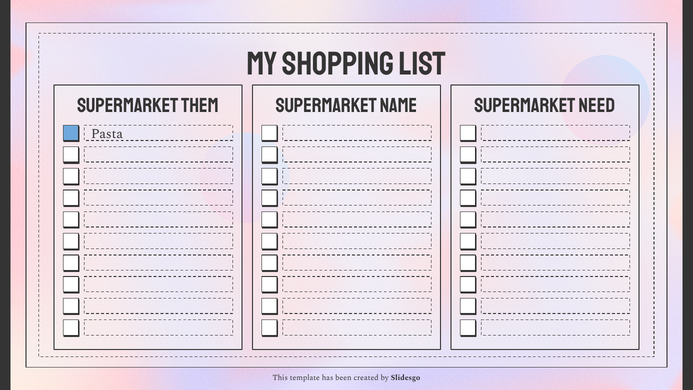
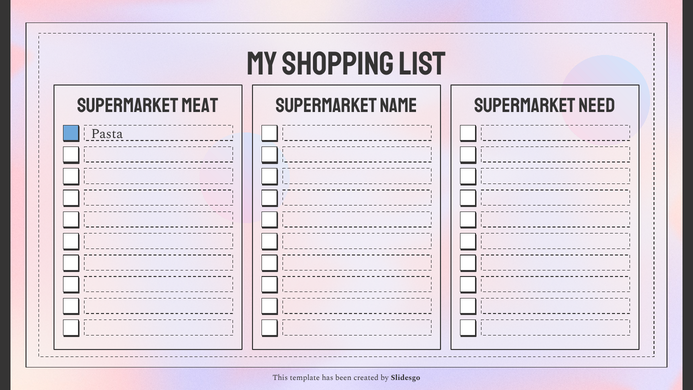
them: them -> meat (200, 105)
